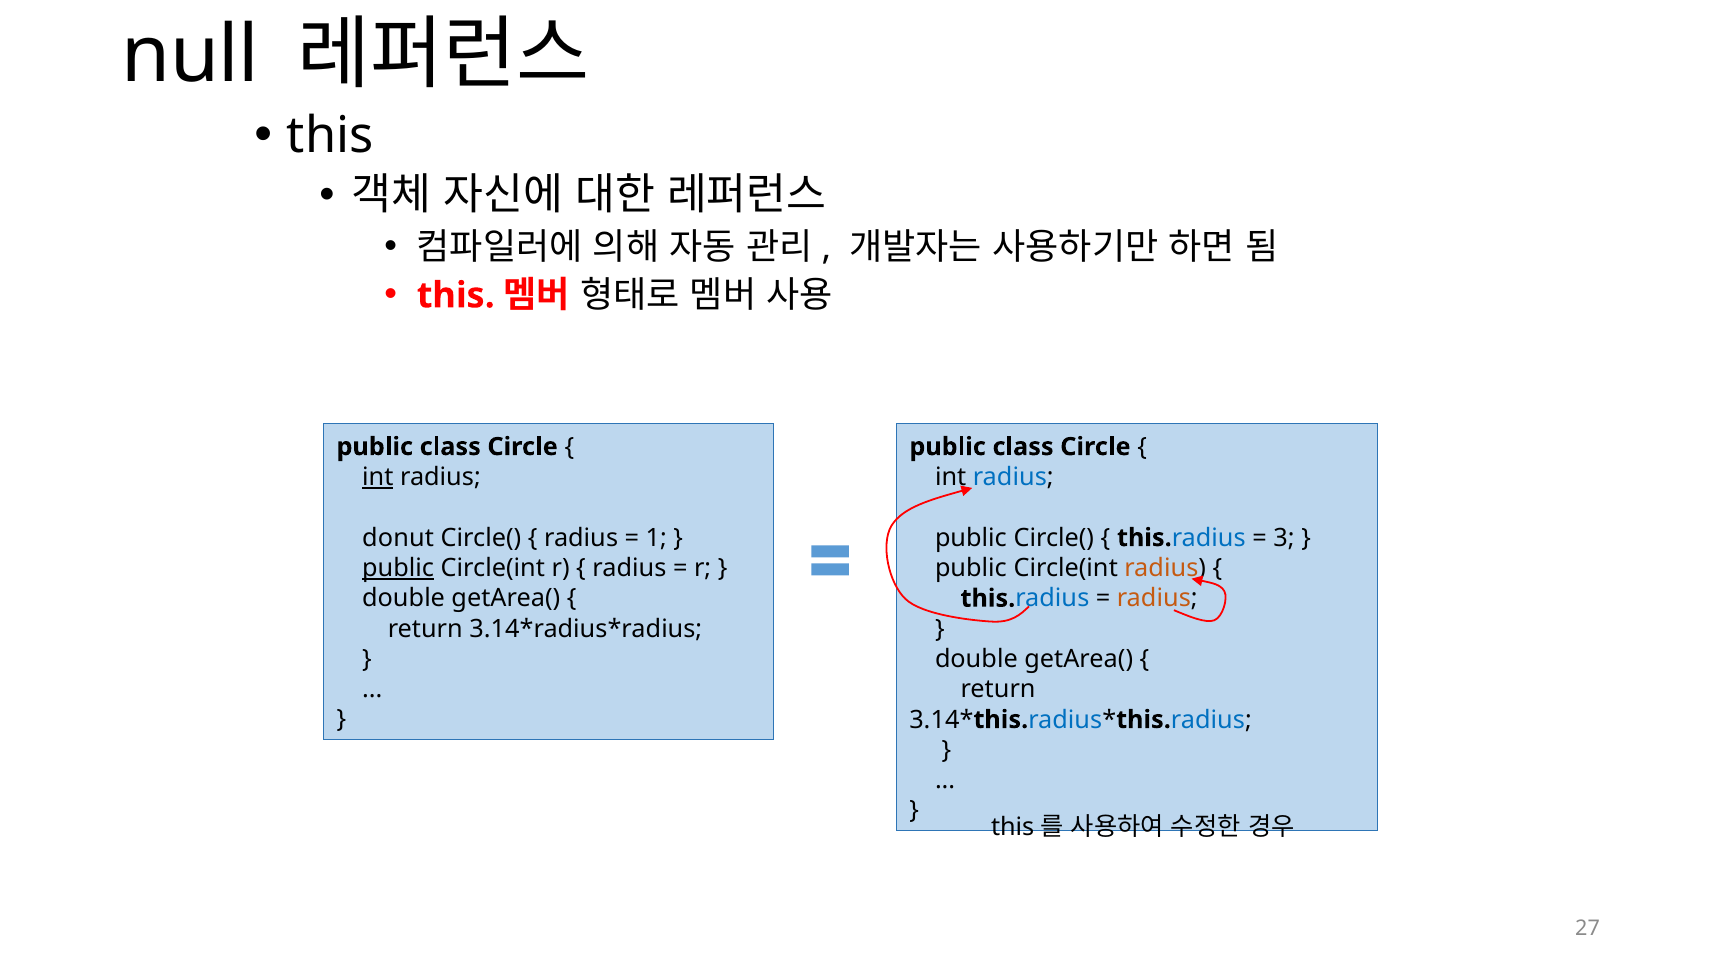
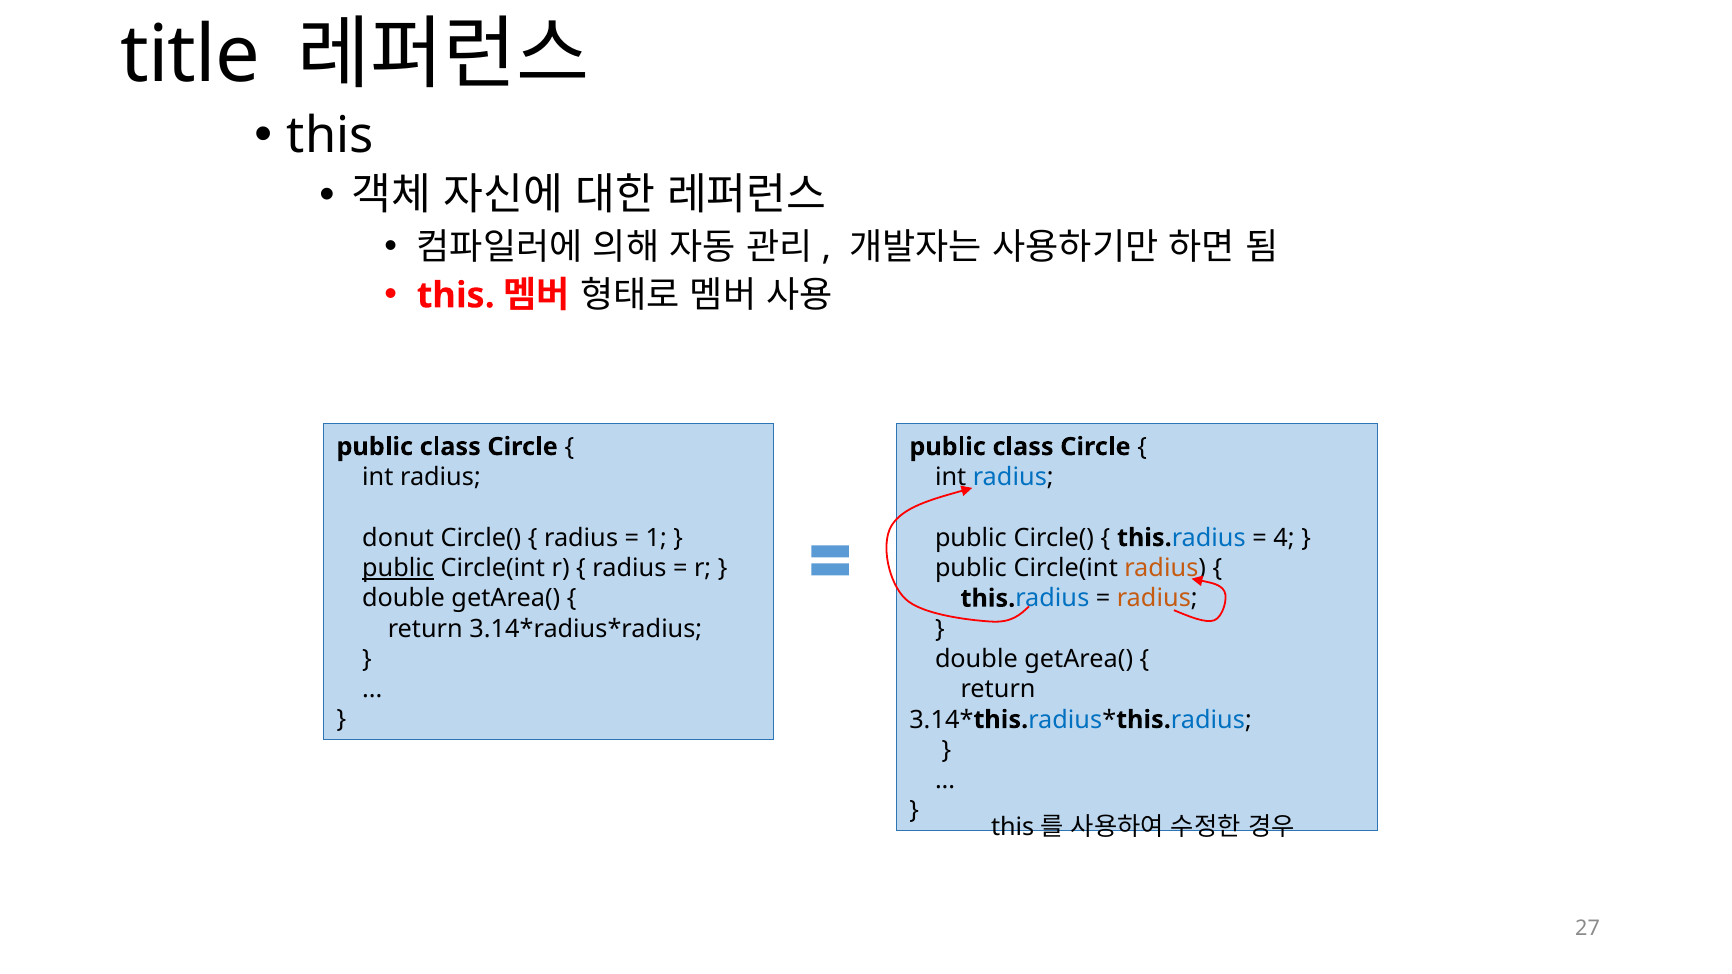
null: null -> title (190, 55)
int underline: present -> none (378, 477)
3: 3 -> 4 (1284, 538)
